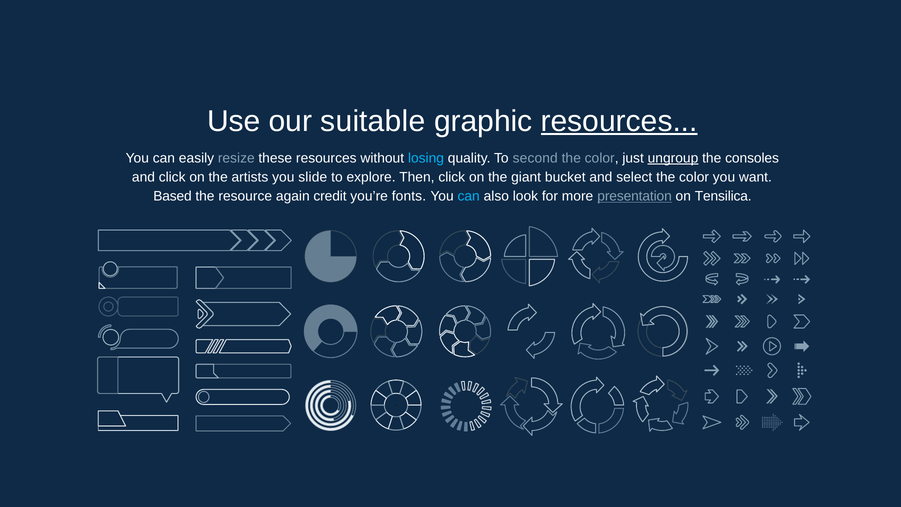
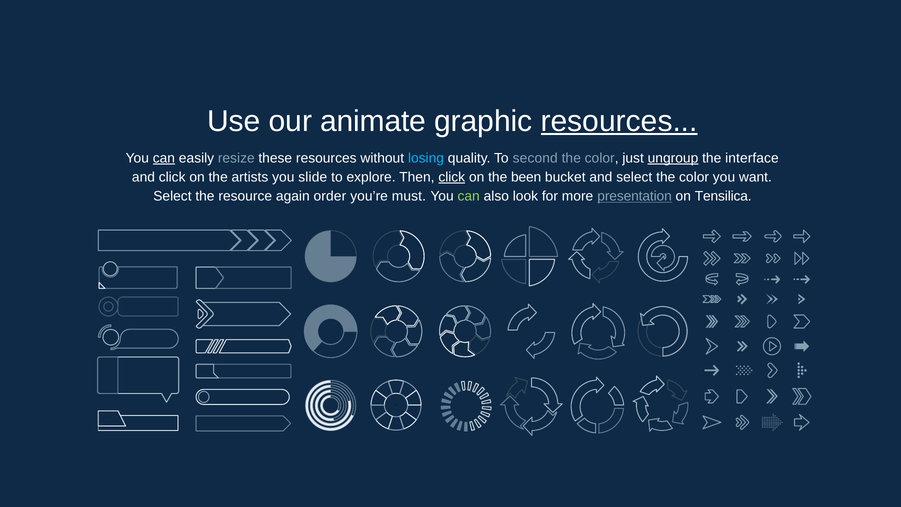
suitable: suitable -> animate (373, 121)
can underline: none -> present (164, 158)
consoles: consoles -> interface (752, 158)
click underline: none -> present (452, 177)
giant: giant -> been (526, 177)
Based: Based -> Select (172, 196)
credit: credit -> order (330, 196)
fonts: fonts -> must (409, 196)
can colour: light blue -> light green (469, 196)
